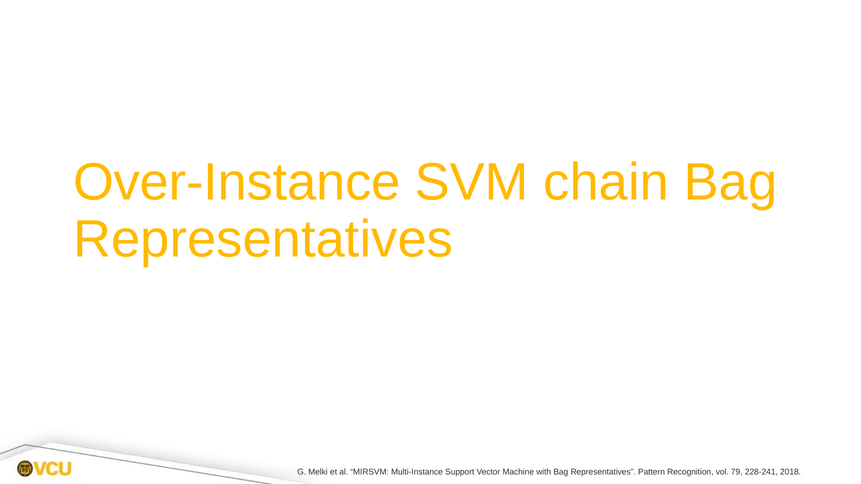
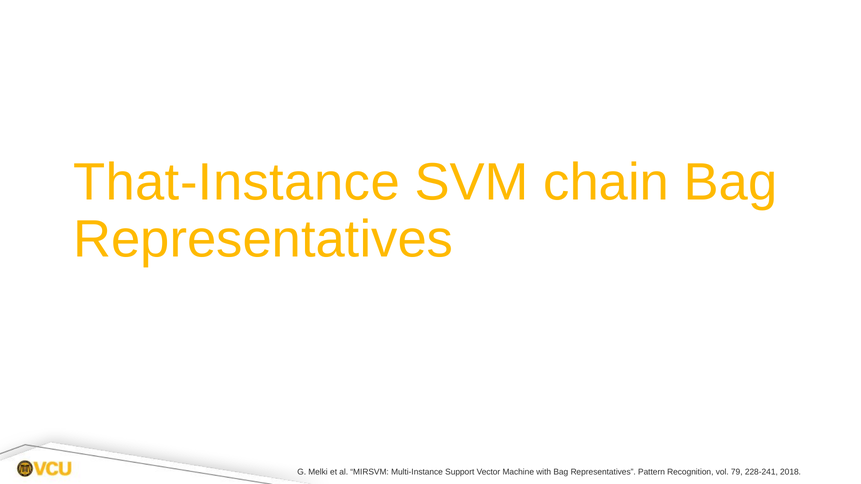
Over-Instance: Over-Instance -> That-Instance (236, 183)
